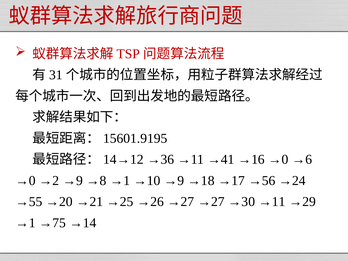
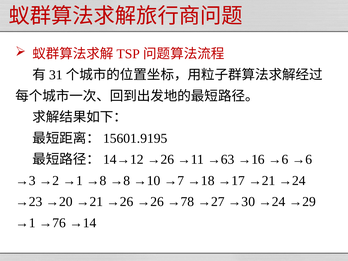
→36: →36 -> →26 (161, 159)
→41: →41 -> →63 (221, 159)
→16 →0: →0 -> →6 (278, 159)
→0: →0 -> →3 (25, 181)
→2 →9: →9 -> →1 (73, 181)
→8 →1: →1 -> →8 (120, 181)
→10 →9: →9 -> →7 (174, 181)
→17 →56: →56 -> →21 (262, 181)
→55: →55 -> →23 (29, 202)
→21 →25: →25 -> →26 (120, 202)
→26 →27: →27 -> →78 (181, 202)
→30 →11: →11 -> →24 (272, 202)
→75: →75 -> →76 (52, 223)
